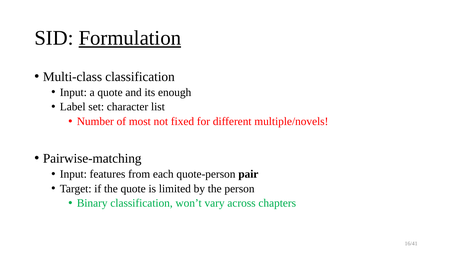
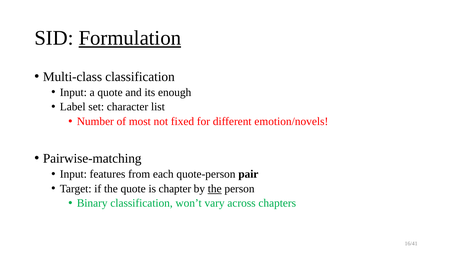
multiple/novels: multiple/novels -> emotion/novels (291, 121)
limited: limited -> chapter (175, 188)
the underline: none -> present (215, 188)
